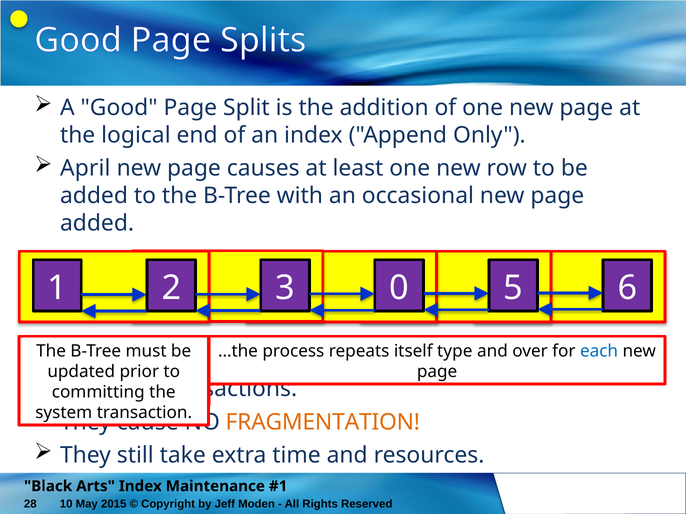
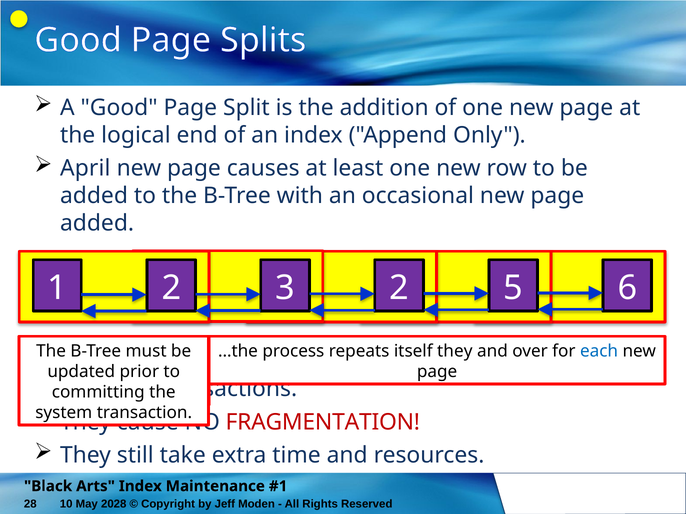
3 0: 0 -> 2 (399, 288)
itself type: type -> they (455, 351)
FRAGMENTATION colour: orange -> red (323, 422)
2015: 2015 -> 2028 (114, 505)
